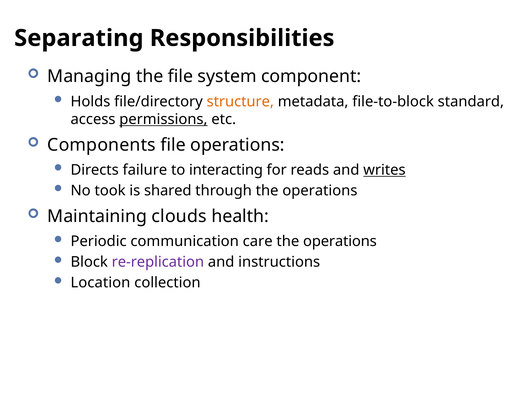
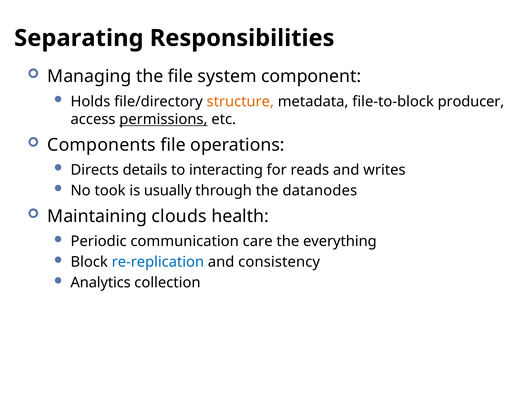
standard: standard -> producer (471, 102)
failure: failure -> details (145, 170)
writes underline: present -> none (384, 170)
shared: shared -> usually (168, 191)
through the operations: operations -> datanodes (320, 191)
operations: operations -> everything (340, 242)
re-replication colour: purple -> blue (158, 262)
instructions: instructions -> consistency (279, 262)
Location: Location -> Analytics (101, 283)
